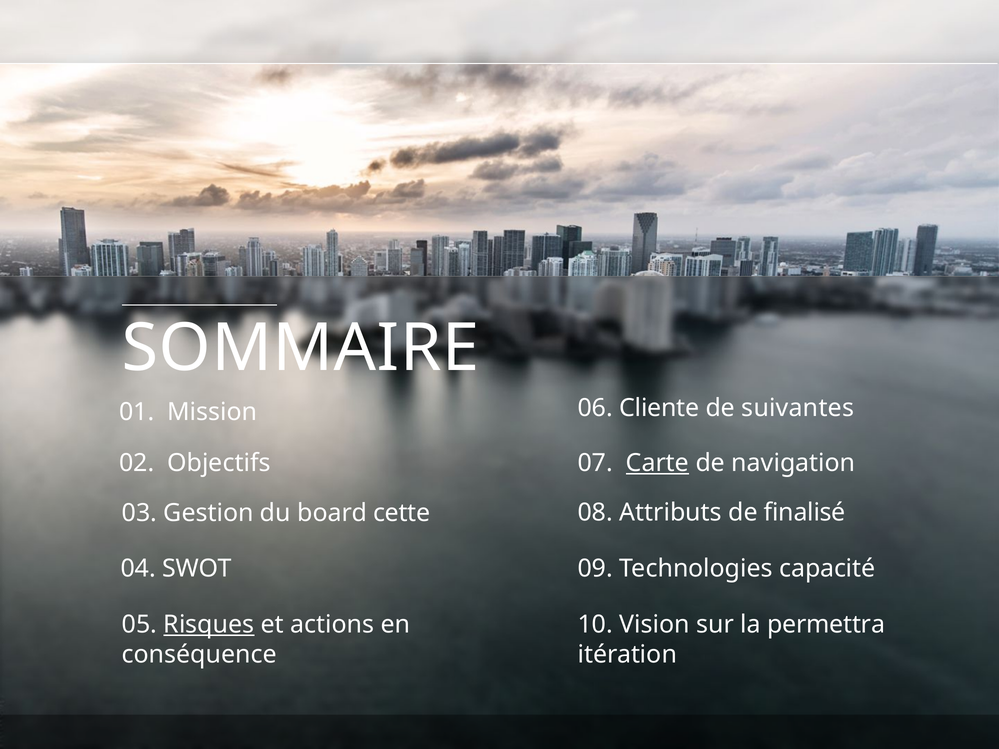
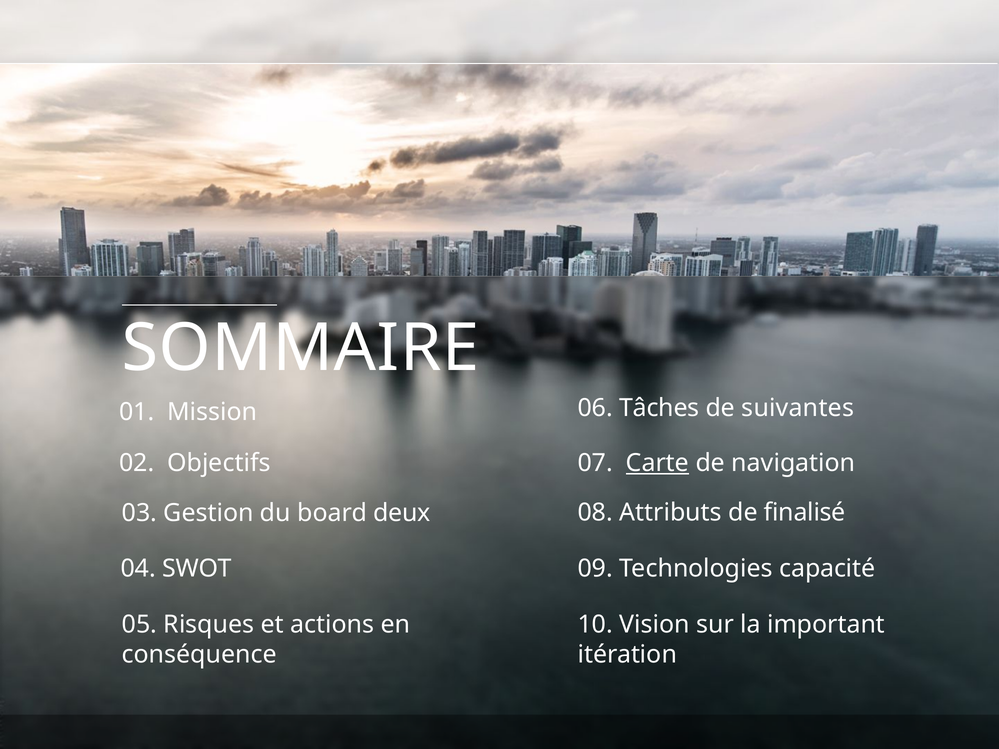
Cliente: Cliente -> Tâches (659, 408)
cette: cette -> deux (402, 513)
Risques underline: present -> none (209, 625)
permettra: permettra -> important (826, 625)
